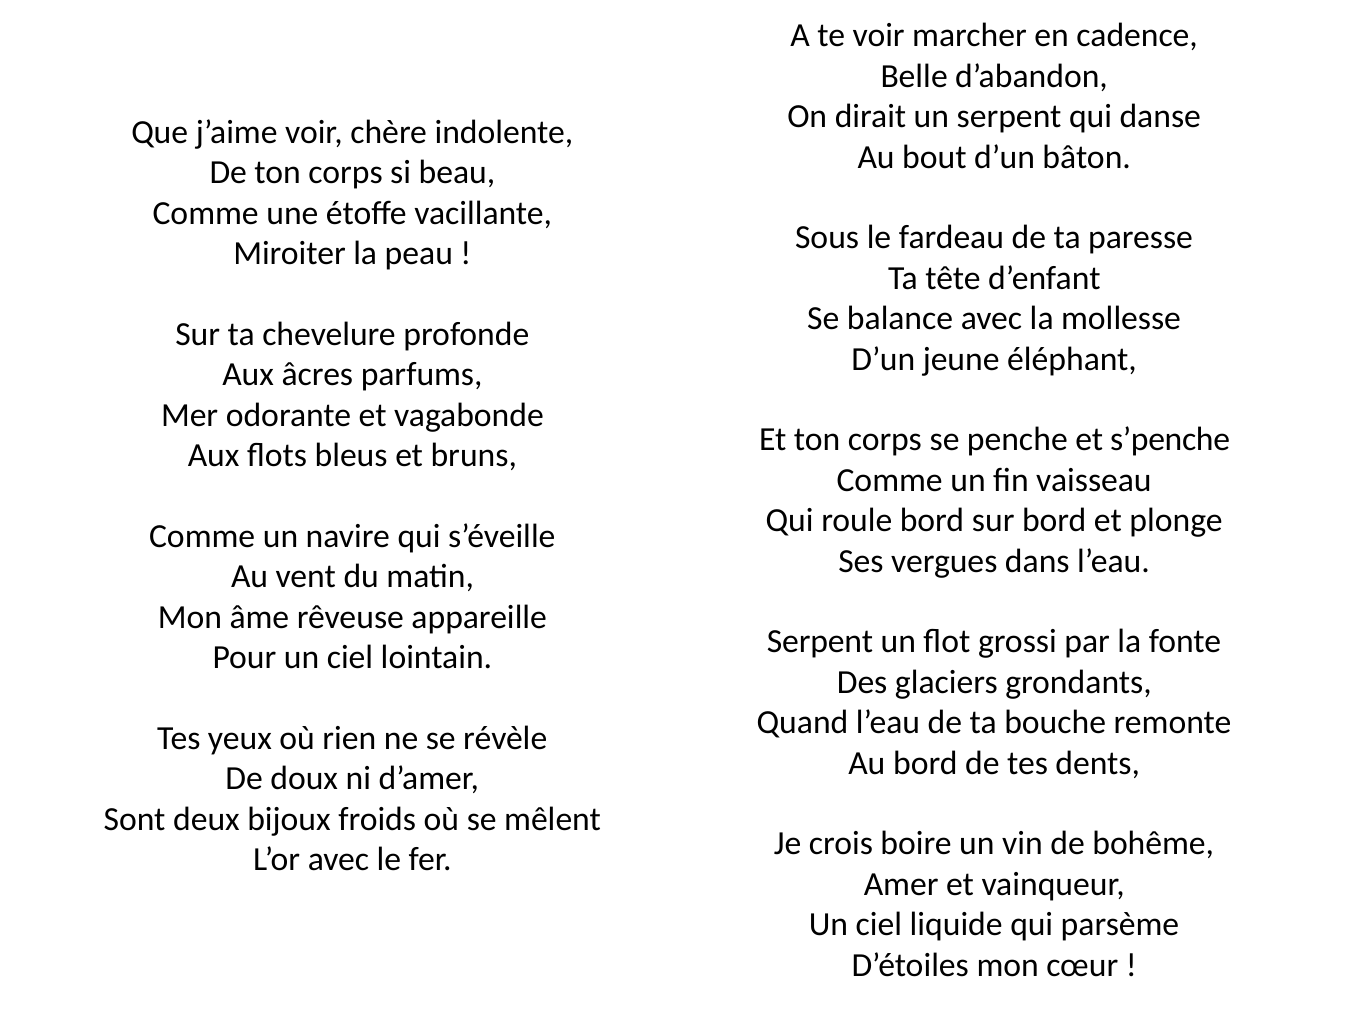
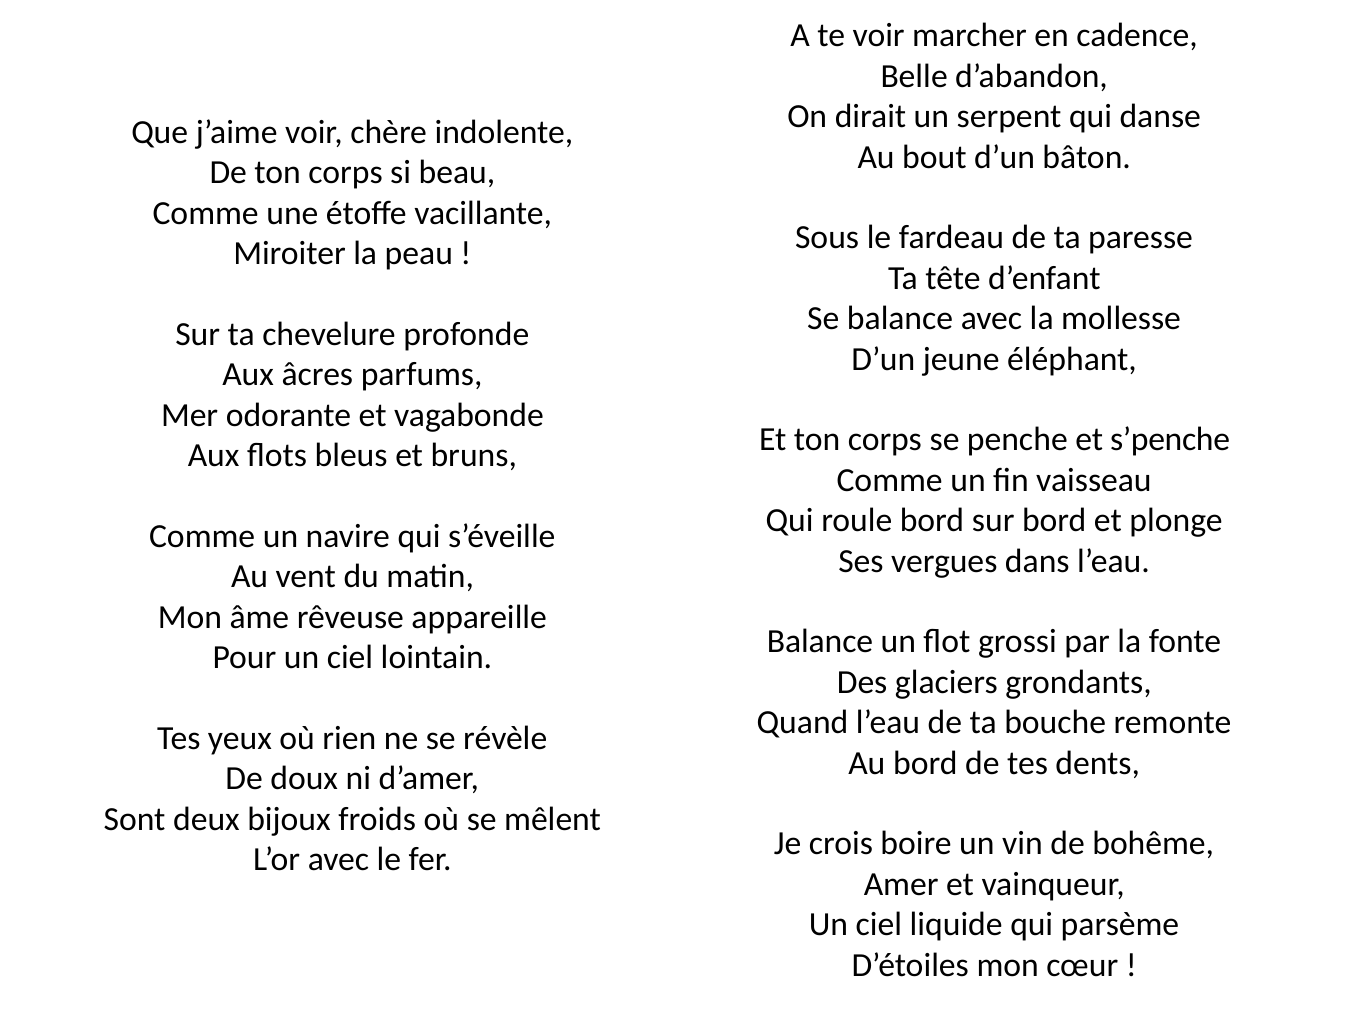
Serpent: Serpent -> Balance (820, 642)
